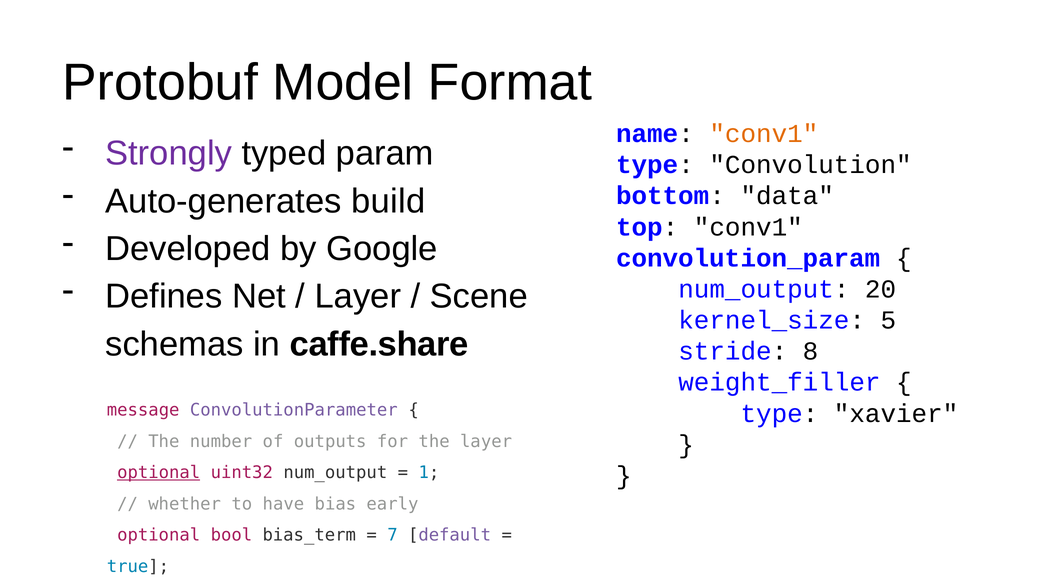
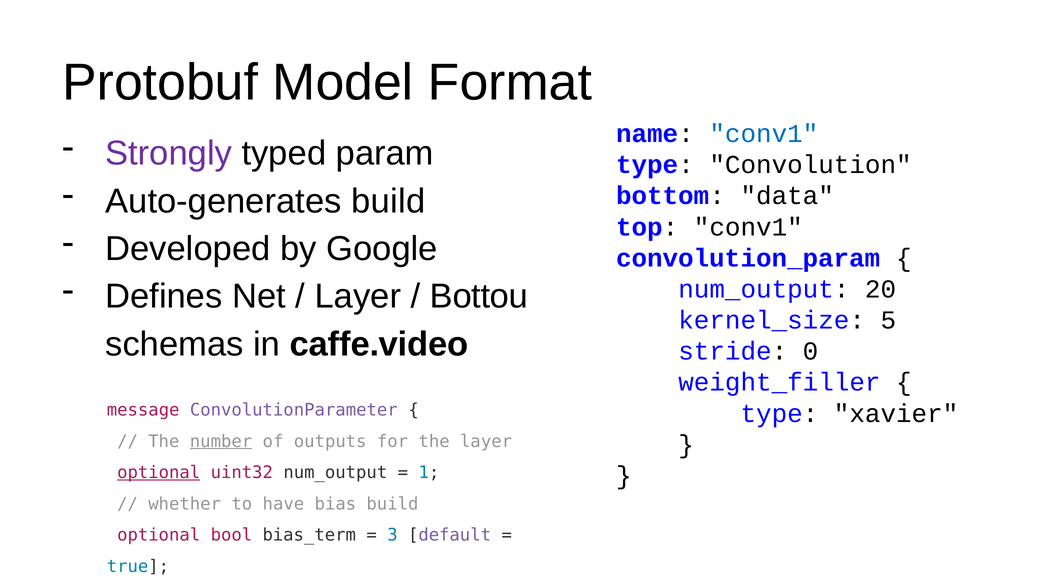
conv1 colour: orange -> blue (764, 134)
Scene: Scene -> Bottou (479, 297)
caffe.share: caffe.share -> caffe.video (379, 344)
8: 8 -> 0 (811, 352)
number underline: none -> present (221, 442)
bias early: early -> build (392, 504)
7: 7 -> 3 (392, 536)
